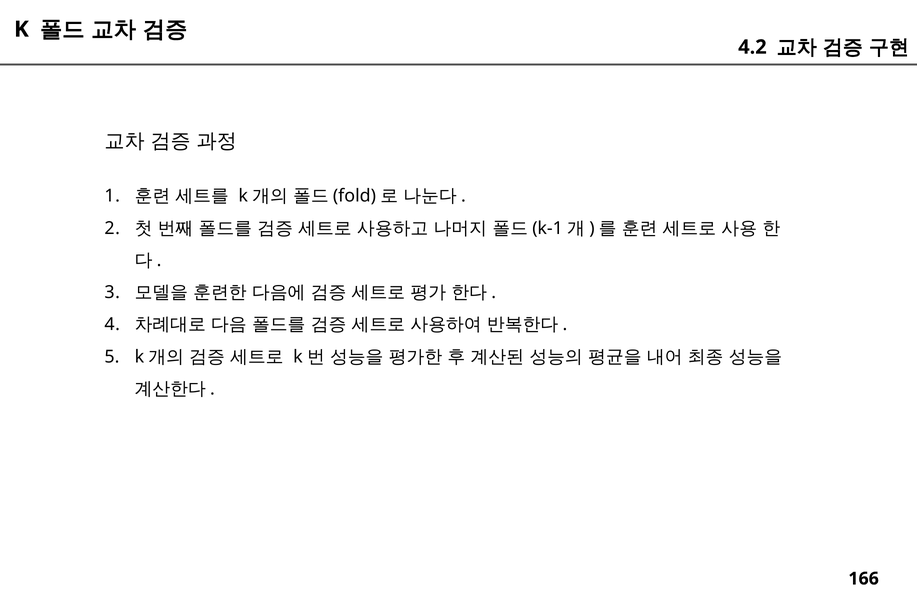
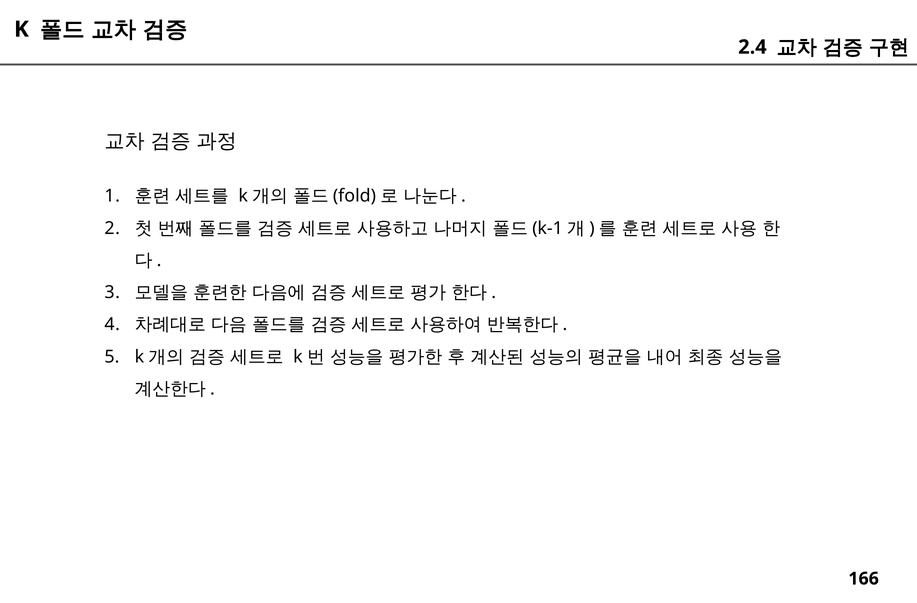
4.2: 4.2 -> 2.4 (752, 47)
